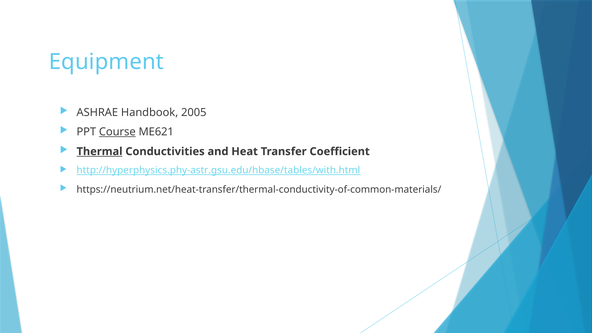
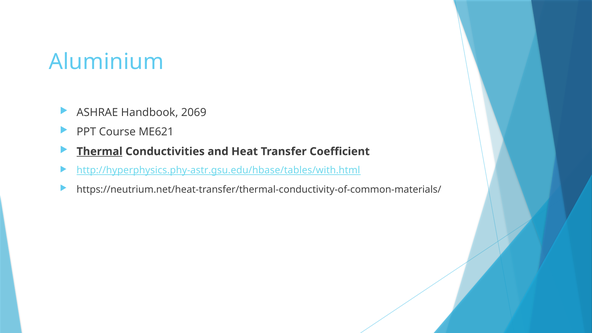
Equipment: Equipment -> Aluminium (106, 62)
2005: 2005 -> 2069 (194, 113)
Course underline: present -> none (117, 132)
